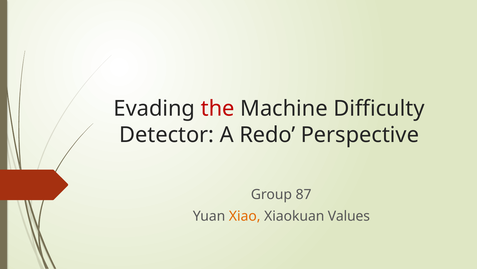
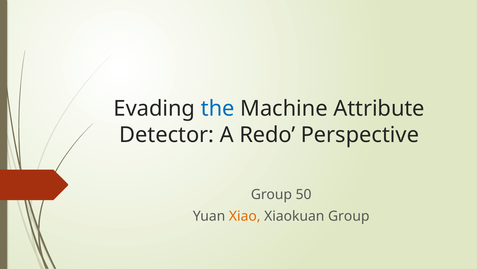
the colour: red -> blue (218, 108)
Difficulty: Difficulty -> Attribute (379, 108)
87: 87 -> 50 (304, 194)
Xiaokuan Values: Values -> Group (349, 216)
